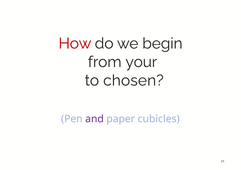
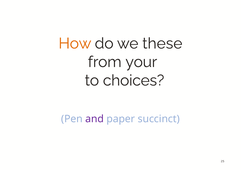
How colour: red -> orange (75, 44)
begin: begin -> these (162, 44)
chosen: chosen -> choices (134, 81)
cubicles: cubicles -> succinct (159, 119)
